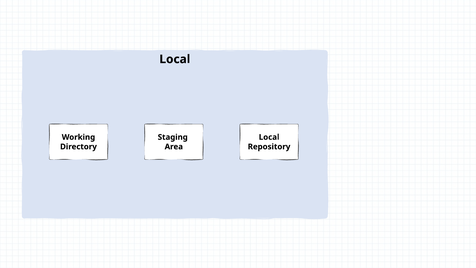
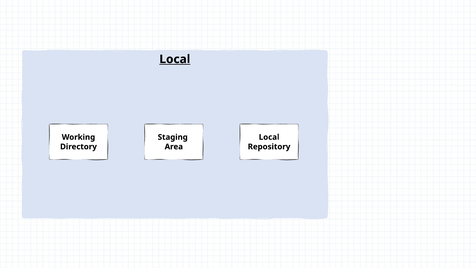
Local underline: none -> present (175, 59)
